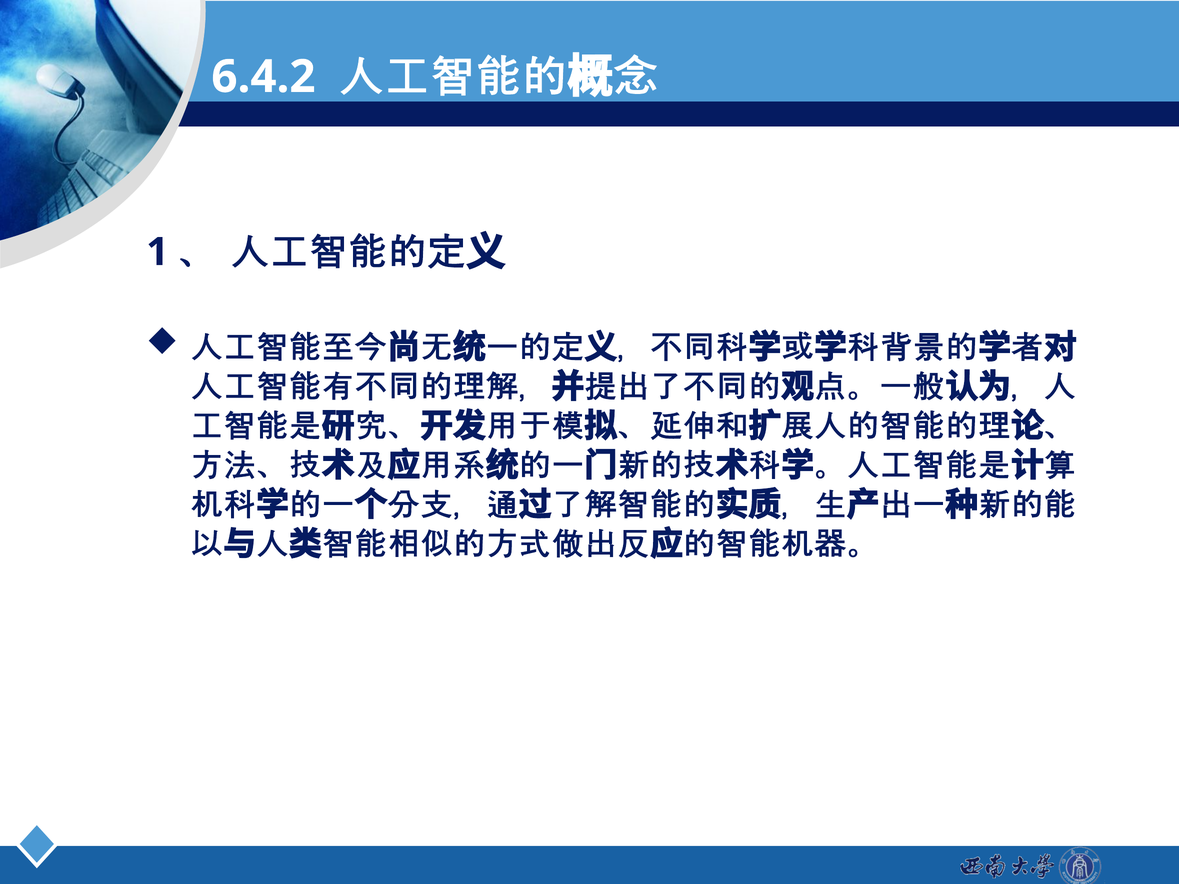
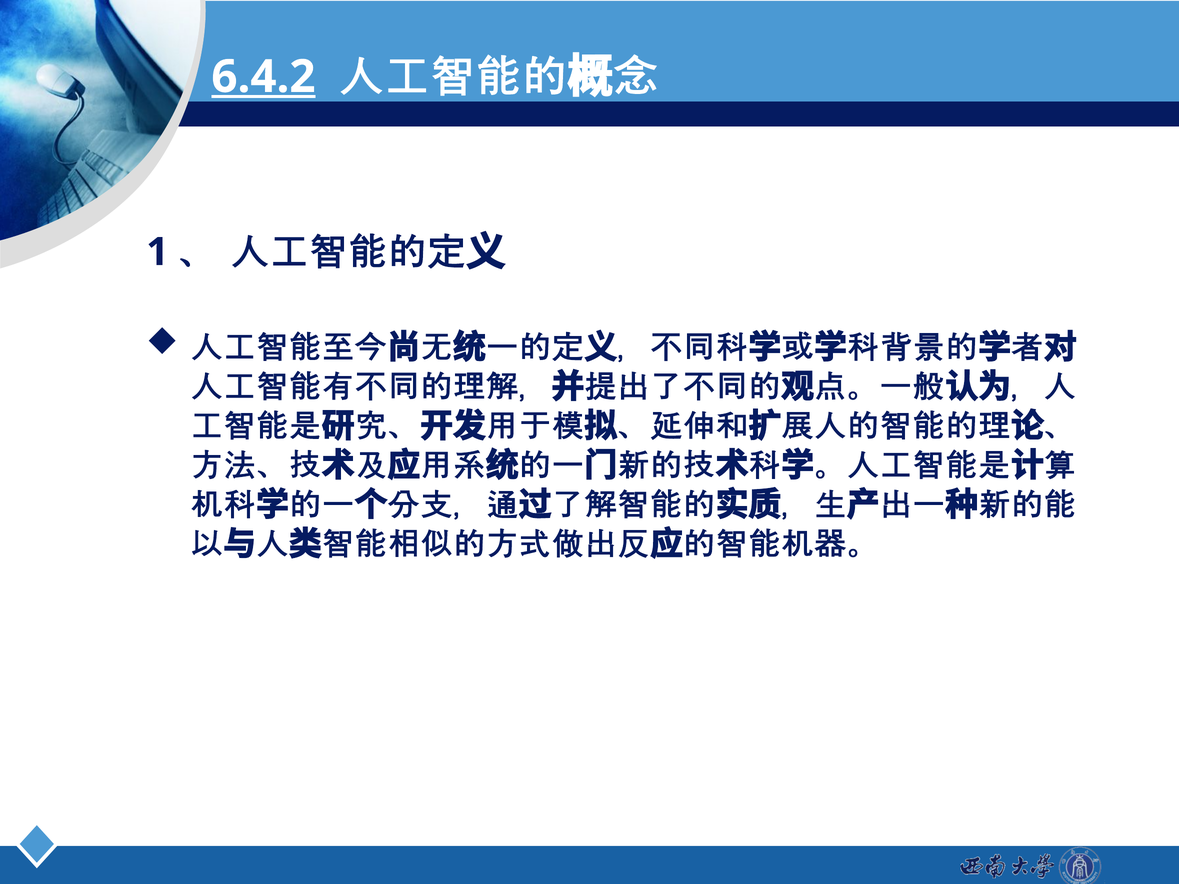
6.4.2 underline: none -> present (263, 77)
